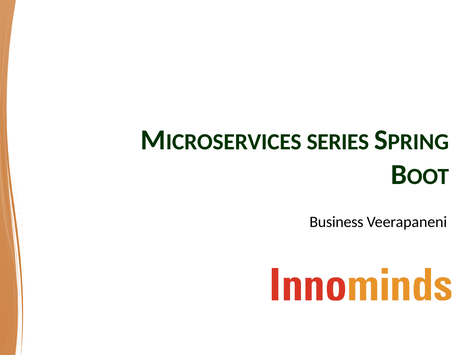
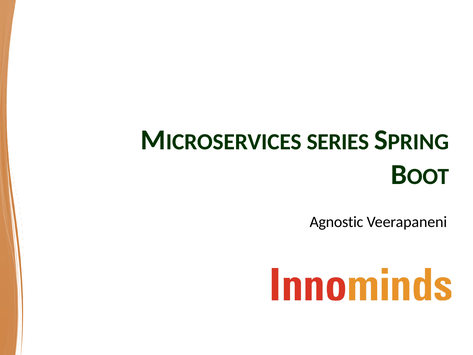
Business: Business -> Agnostic (336, 222)
